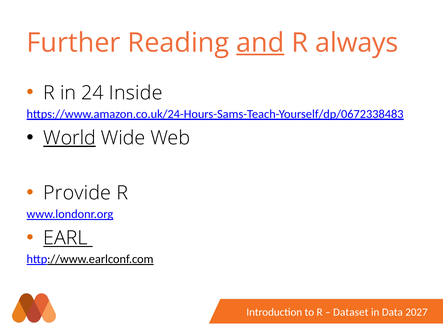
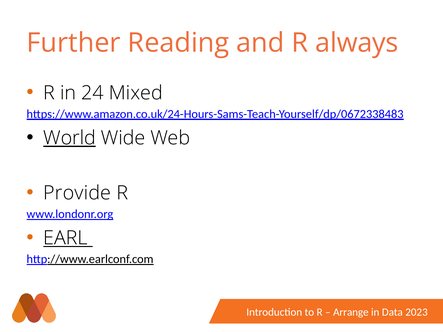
and underline: present -> none (260, 43)
Inside: Inside -> Mixed (136, 93)
Dataset: Dataset -> Arrange (351, 312)
2027: 2027 -> 2023 (416, 312)
